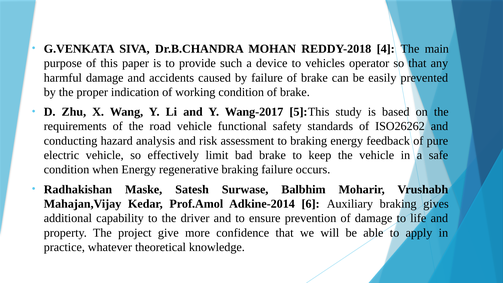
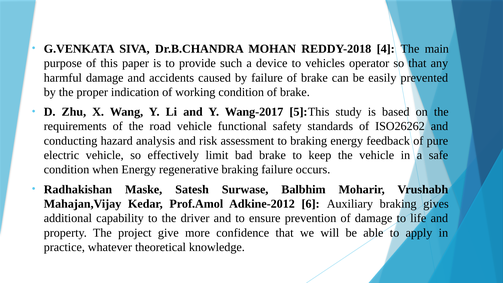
Adkine-2014: Adkine-2014 -> Adkine-2012 (262, 204)
